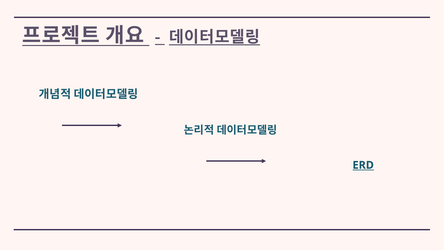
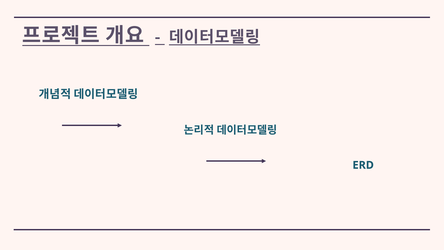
ERD underline: present -> none (363, 165)
